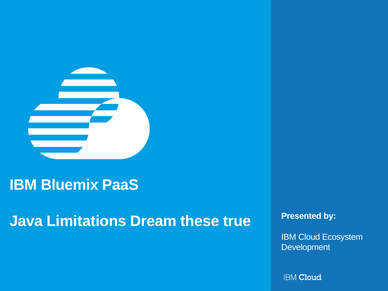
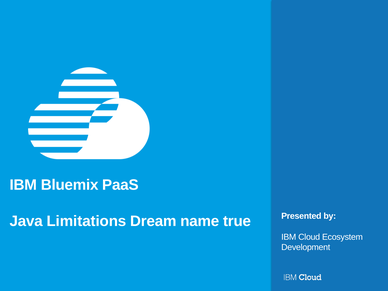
these: these -> name (200, 221)
